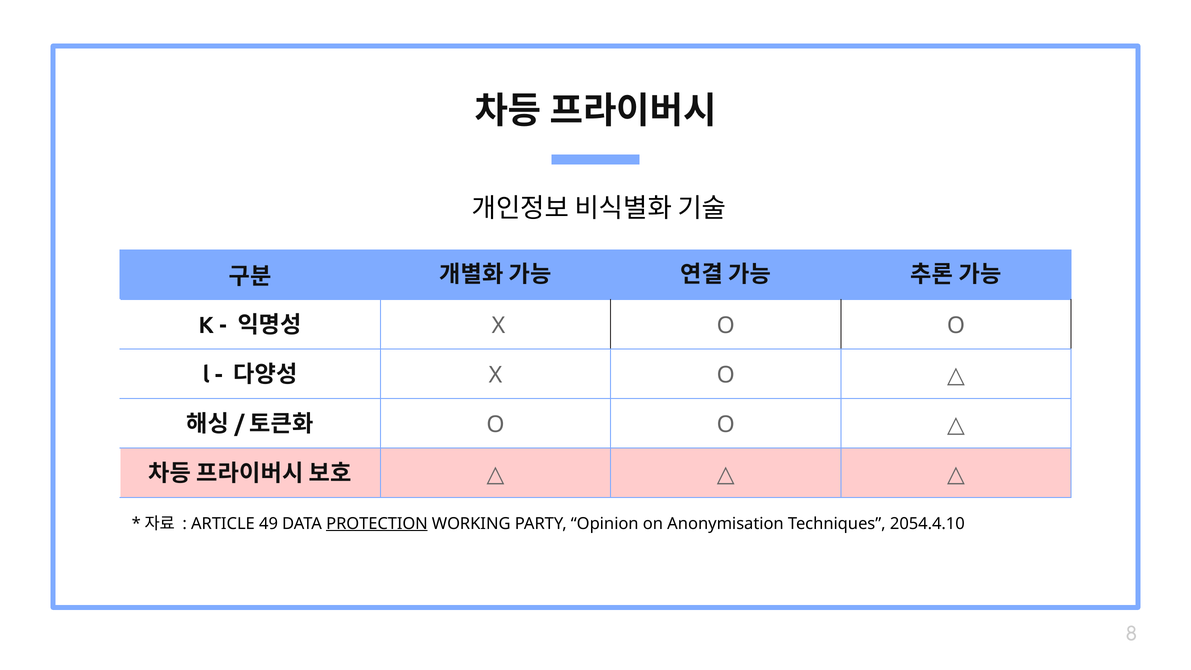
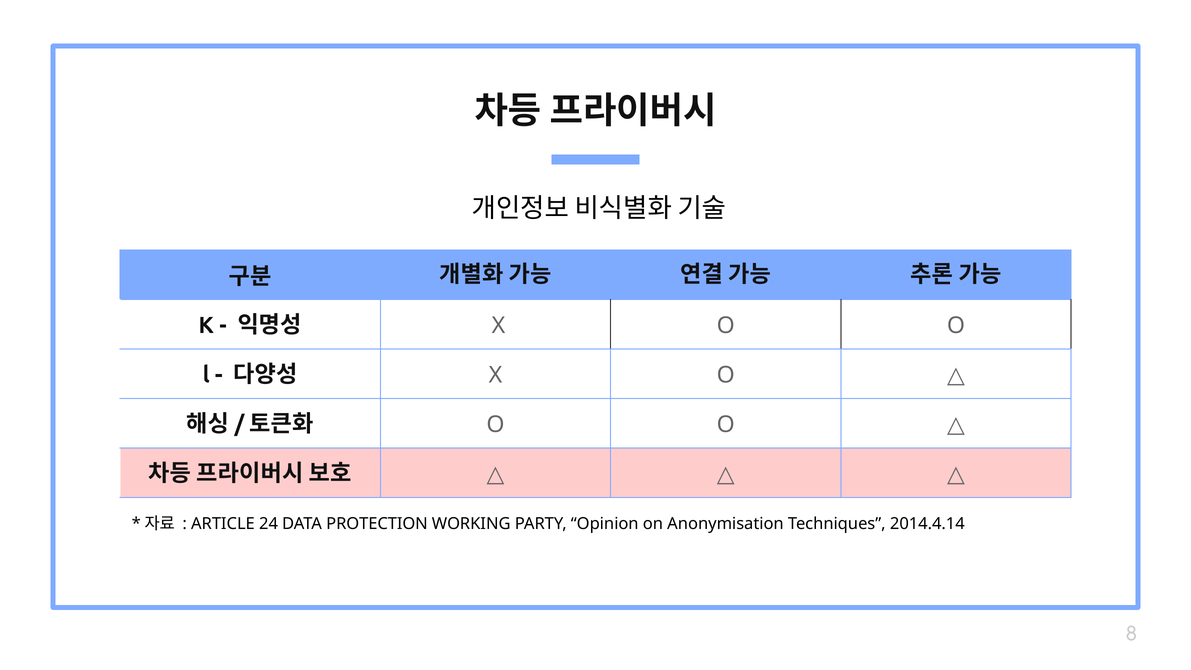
49: 49 -> 24 (269, 524)
PROTECTION underline: present -> none (377, 524)
2054.4.10: 2054.4.10 -> 2014.4.14 (927, 524)
